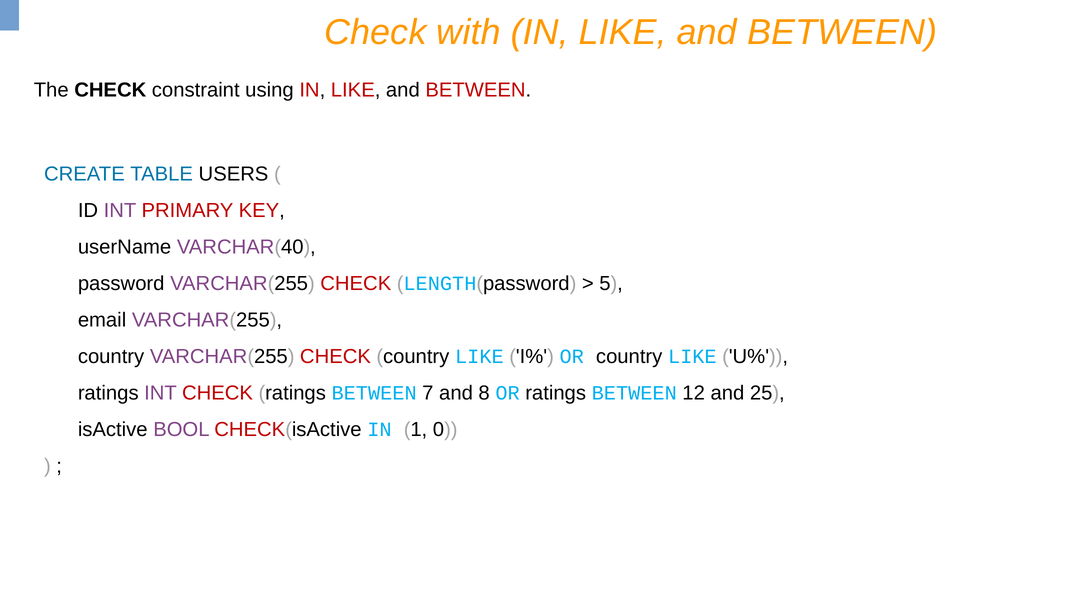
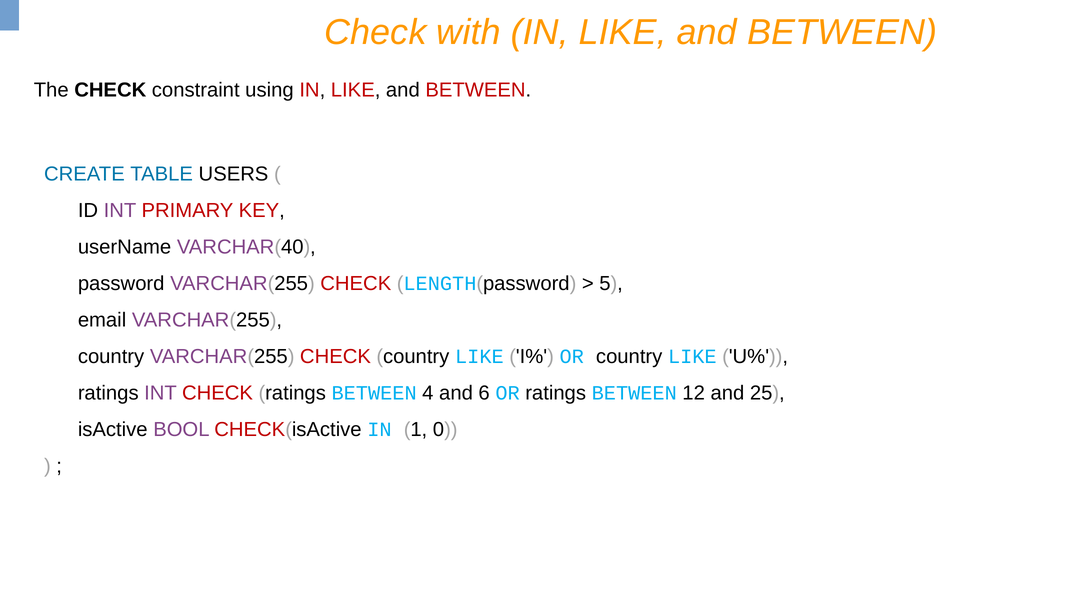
7: 7 -> 4 (428, 393)
8: 8 -> 6 (484, 393)
